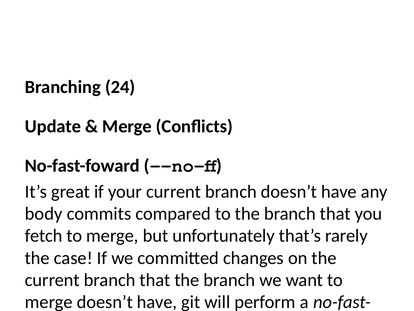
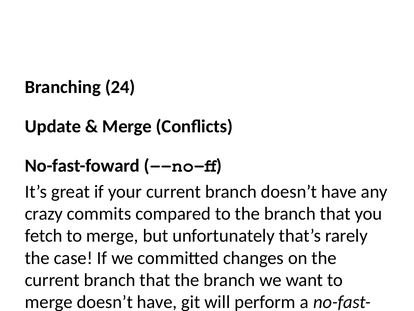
body: body -> crazy (44, 213)
